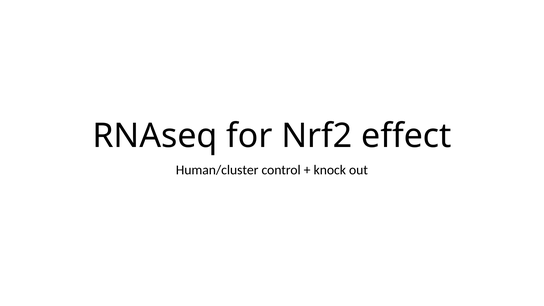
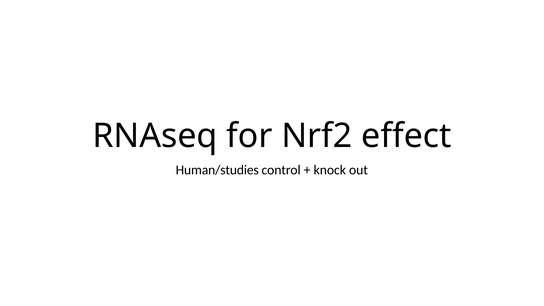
Human/cluster: Human/cluster -> Human/studies (217, 170)
